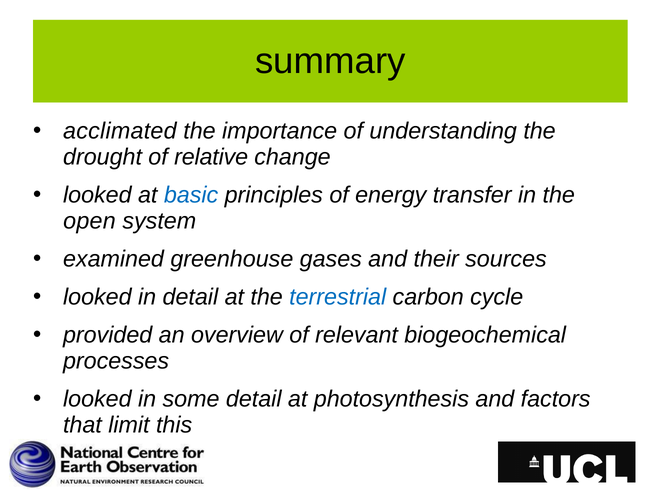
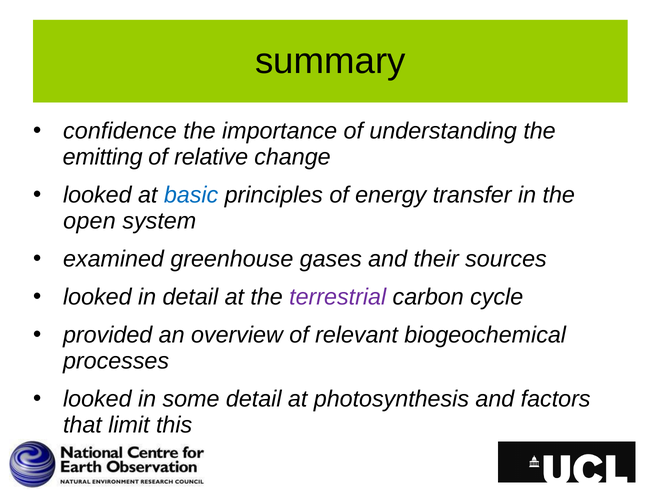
acclimated: acclimated -> confidence (120, 131)
drought: drought -> emitting (103, 157)
terrestrial colour: blue -> purple (338, 297)
